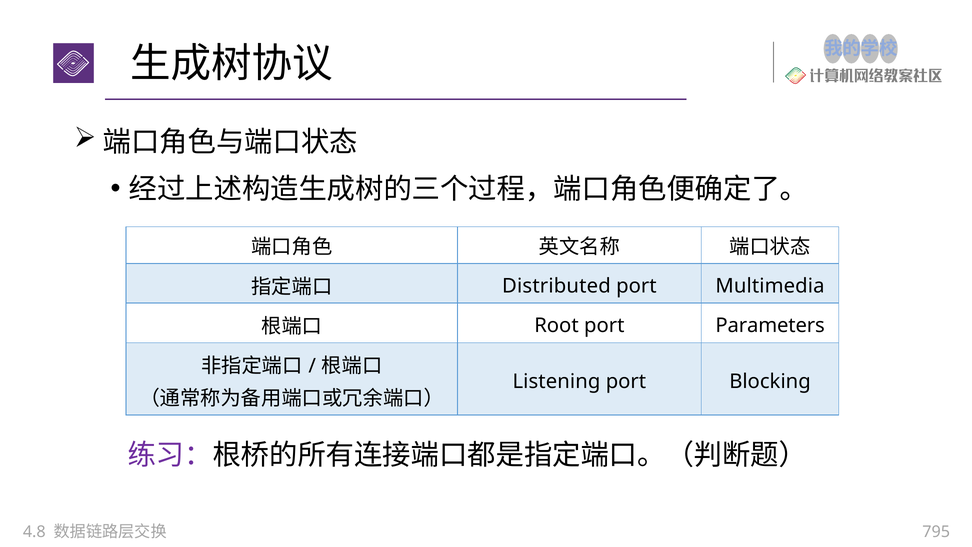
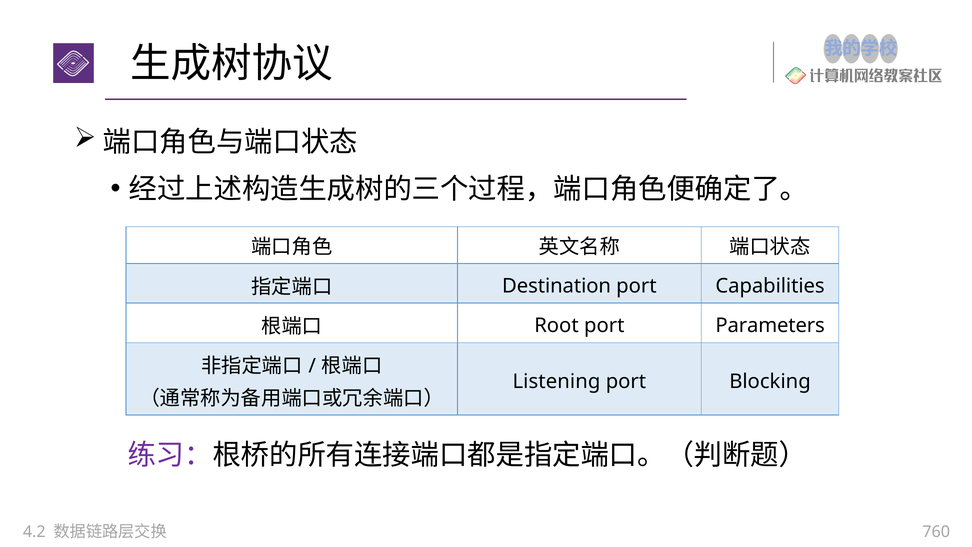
Distributed: Distributed -> Destination (557, 286)
Multimedia: Multimedia -> Capabilities (770, 286)
4.8: 4.8 -> 4.2 (34, 532)
795: 795 -> 760 (936, 532)
